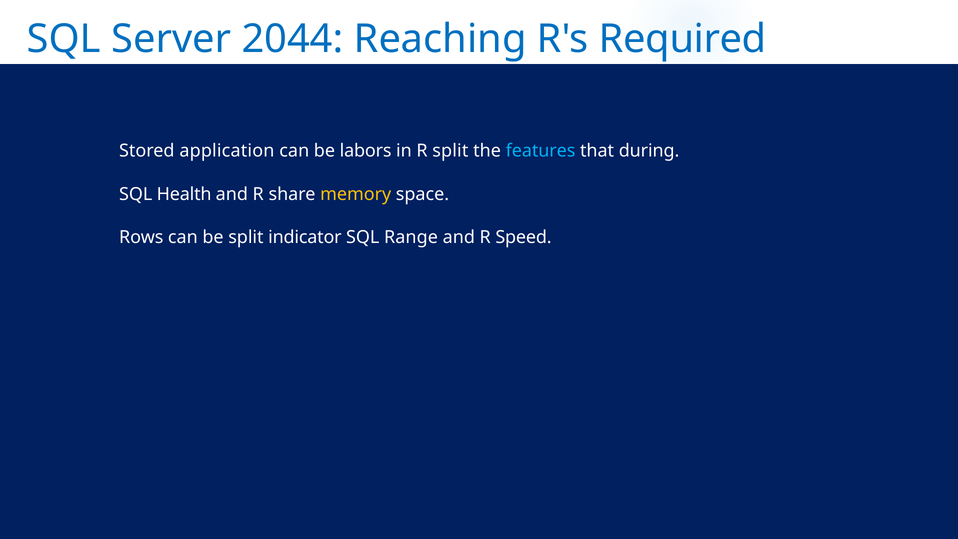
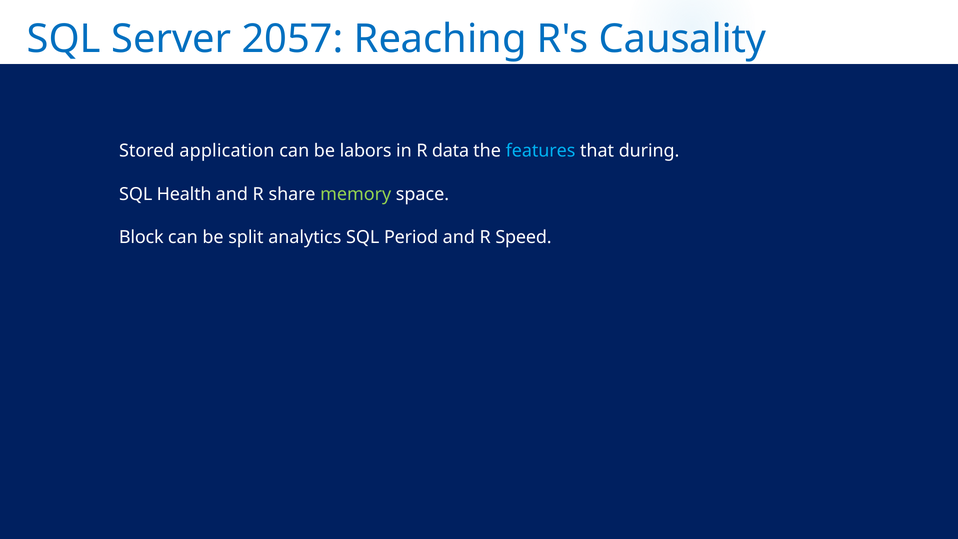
2044: 2044 -> 2057 (293, 39)
Required: Required -> Causality (683, 39)
R split: split -> data (451, 151)
memory colour: yellow -> light green (356, 194)
Rows: Rows -> Block (141, 237)
indicator: indicator -> analytics (305, 237)
Range: Range -> Period (411, 237)
